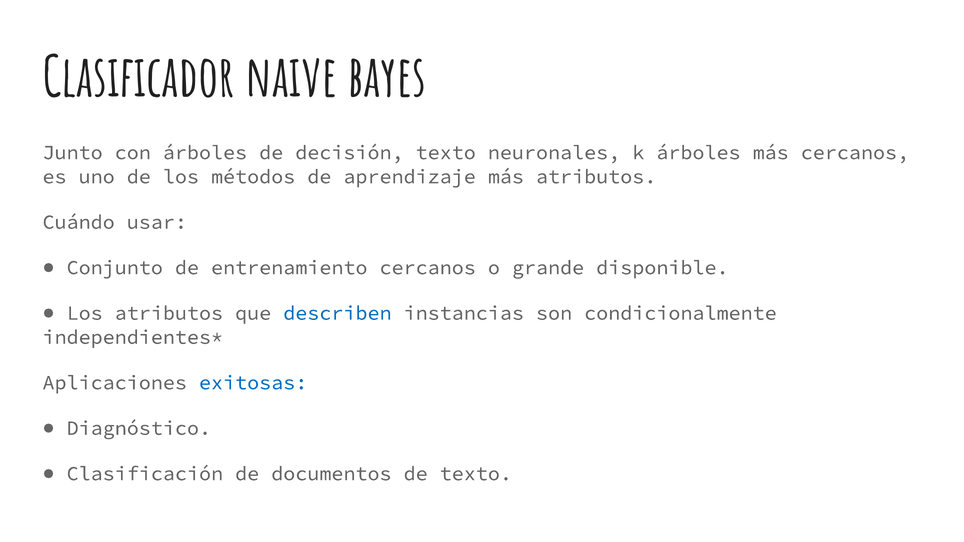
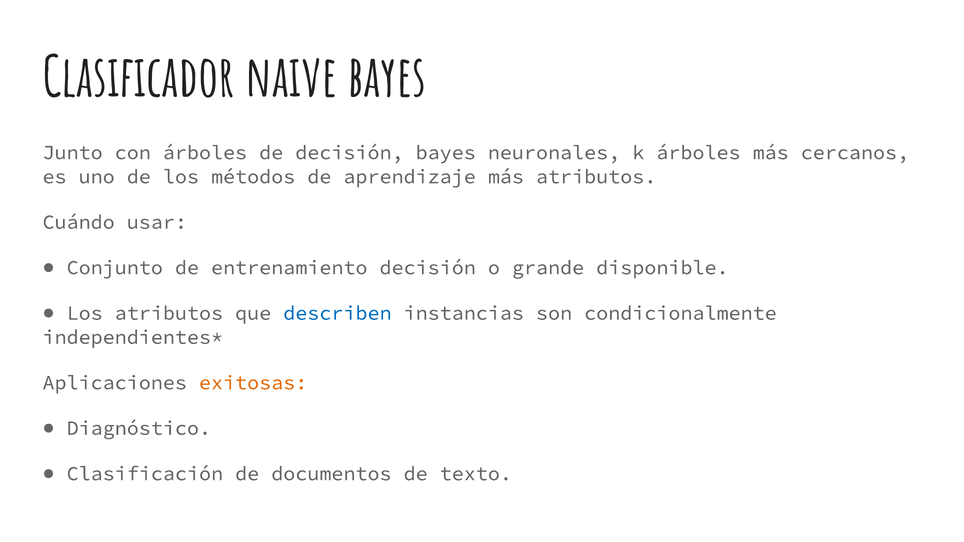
decisión texto: texto -> bayes (446, 153)
entrenamiento cercanos: cercanos -> decisión (428, 268)
exitosas colour: blue -> orange (253, 383)
